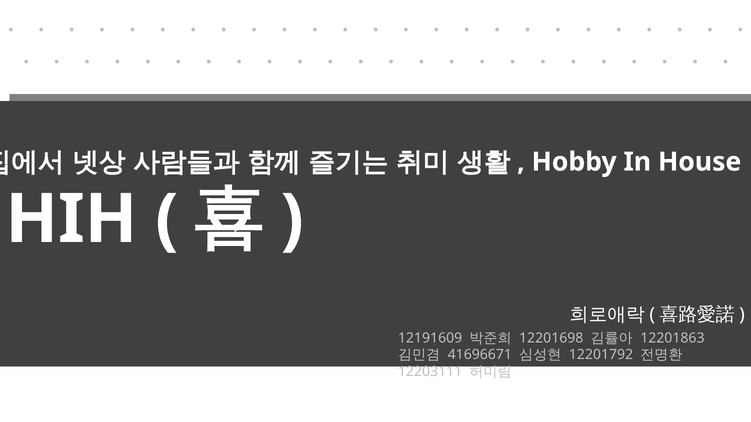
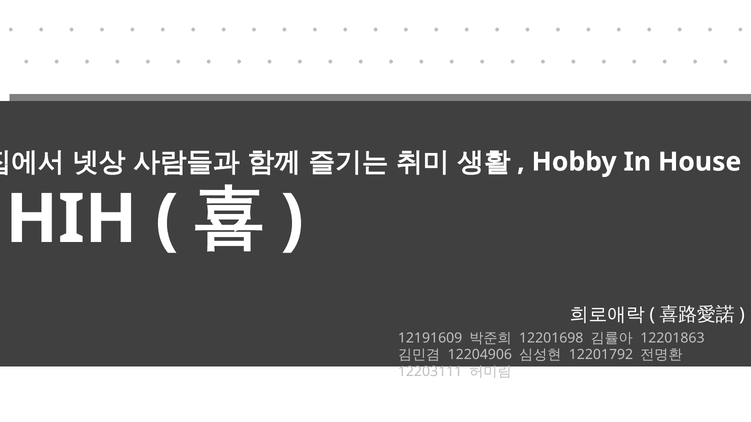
41696671: 41696671 -> 12204906 (480, 355)
